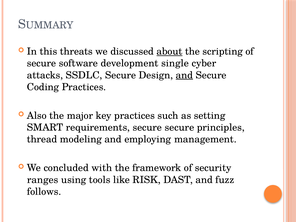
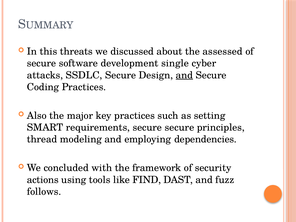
about underline: present -> none (169, 51)
scripting: scripting -> assessed (223, 51)
management: management -> dependencies (205, 139)
ranges: ranges -> actions (43, 180)
RISK: RISK -> FIND (147, 180)
